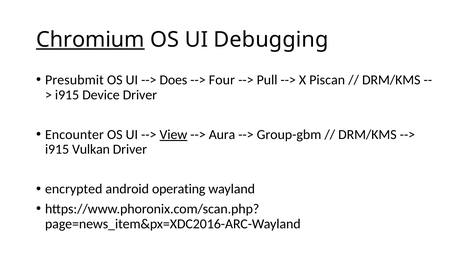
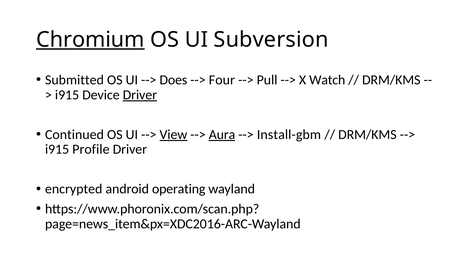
Debugging: Debugging -> Subversion (271, 40)
Presubmit: Presubmit -> Submitted (74, 80)
Piscan: Piscan -> Watch (327, 80)
Driver underline: none -> present (140, 95)
Encounter: Encounter -> Continued (74, 135)
Aura underline: none -> present (222, 135)
Group-gbm: Group-gbm -> Install-gbm (289, 135)
Vulkan: Vulkan -> Profile (91, 150)
